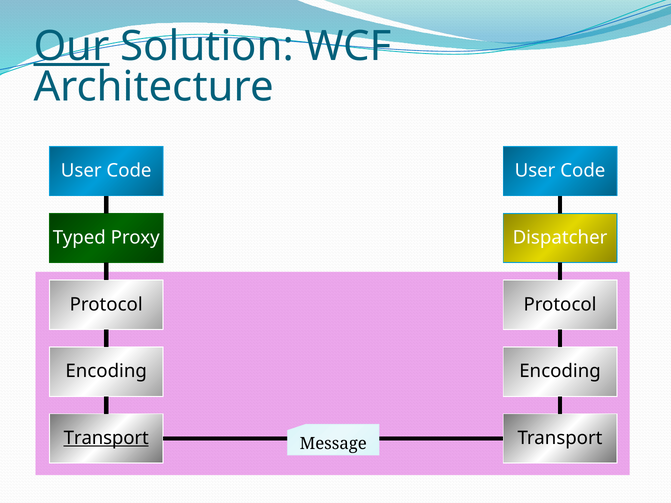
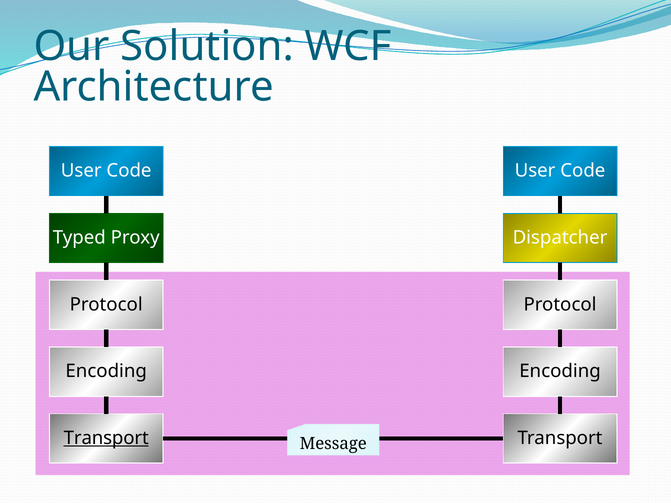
Our underline: present -> none (72, 46)
